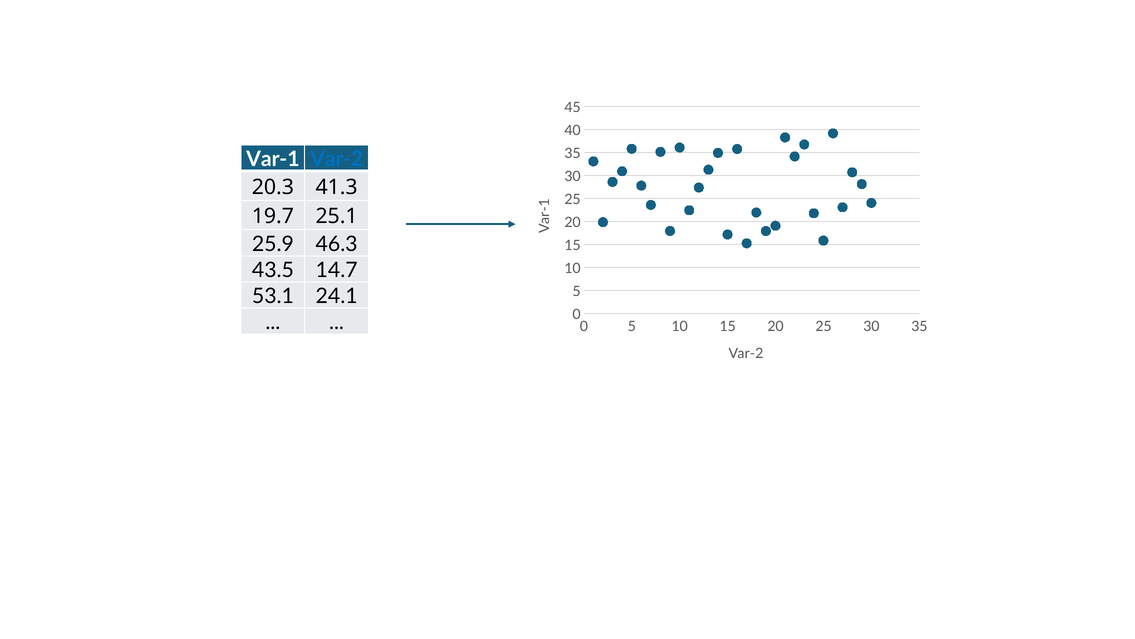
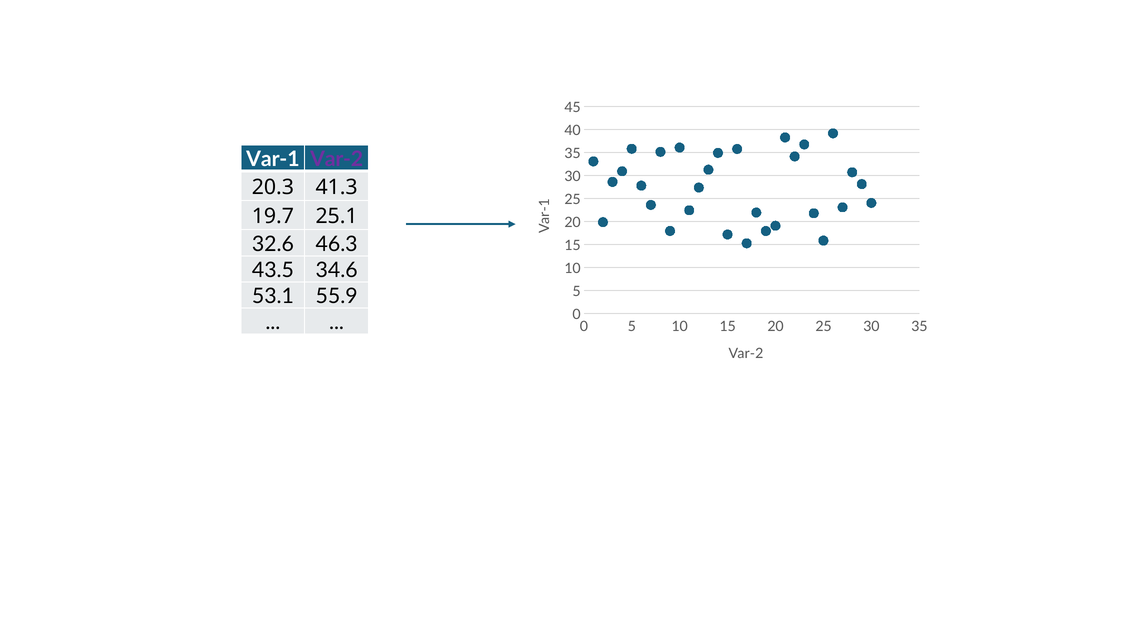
Var-2 colour: blue -> purple (337, 159)
25.9: 25.9 -> 32.6 (273, 244)
14.7: 14.7 -> 34.6 (337, 270)
24.1: 24.1 -> 55.9 (337, 296)
